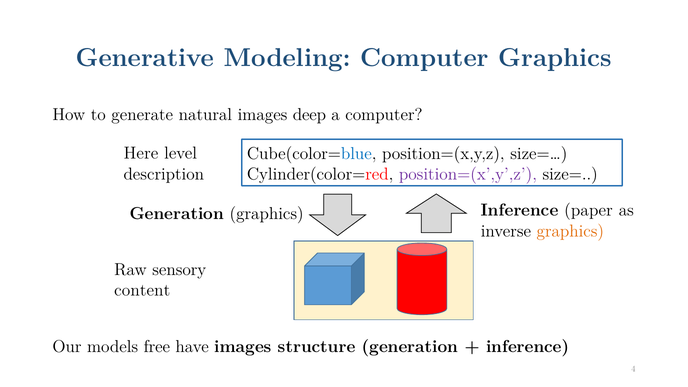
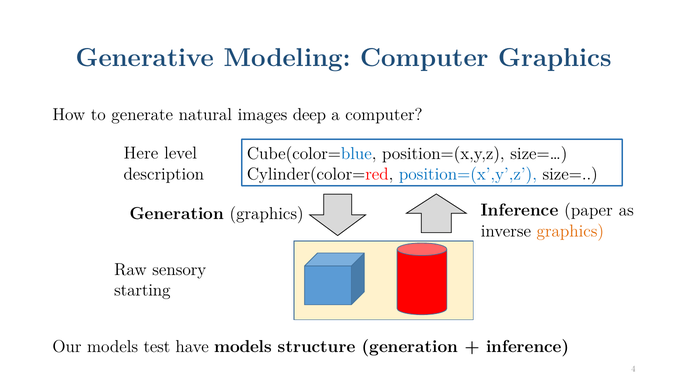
position=(x’,y’,z colour: purple -> blue (468, 174)
content: content -> starting (142, 290)
free: free -> test (157, 346)
have images: images -> models (243, 346)
